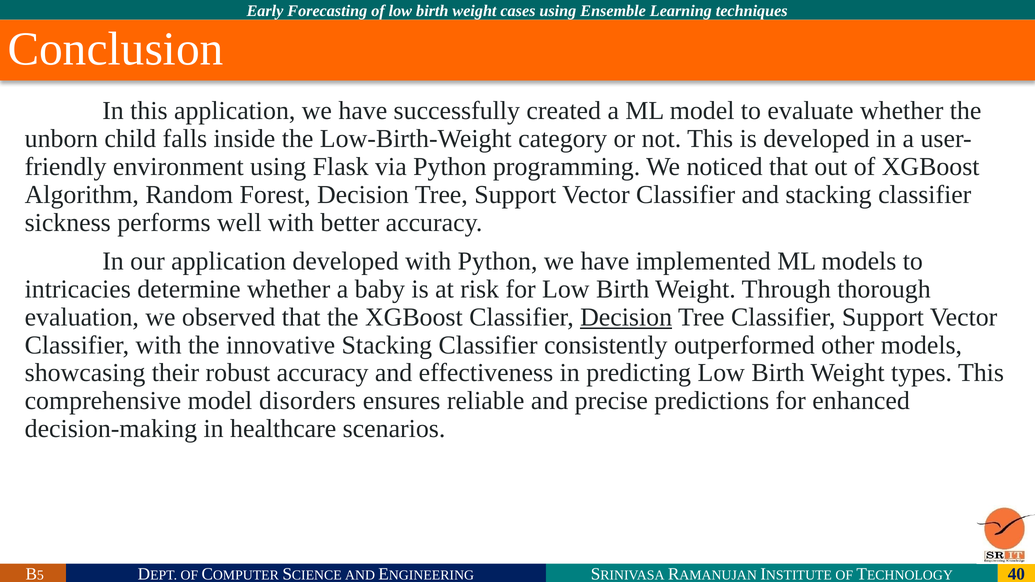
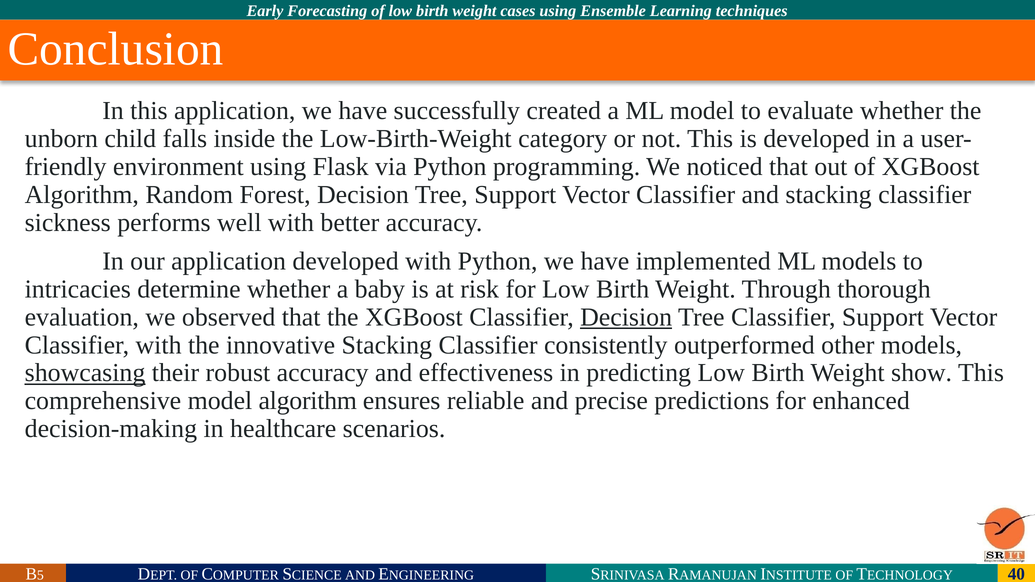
showcasing underline: none -> present (85, 373)
types: types -> show (922, 373)
model disorders: disorders -> algorithm (308, 401)
